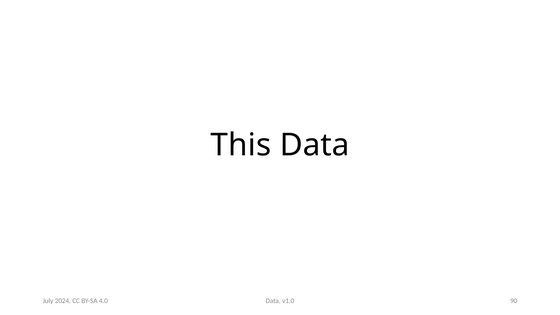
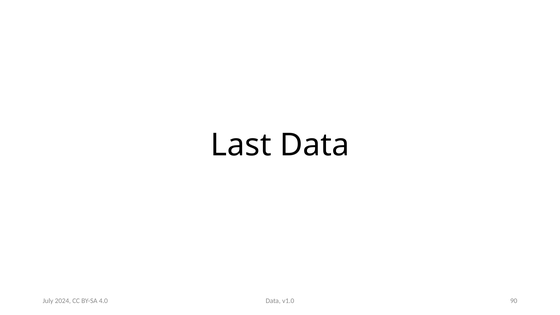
This: This -> Last (241, 145)
